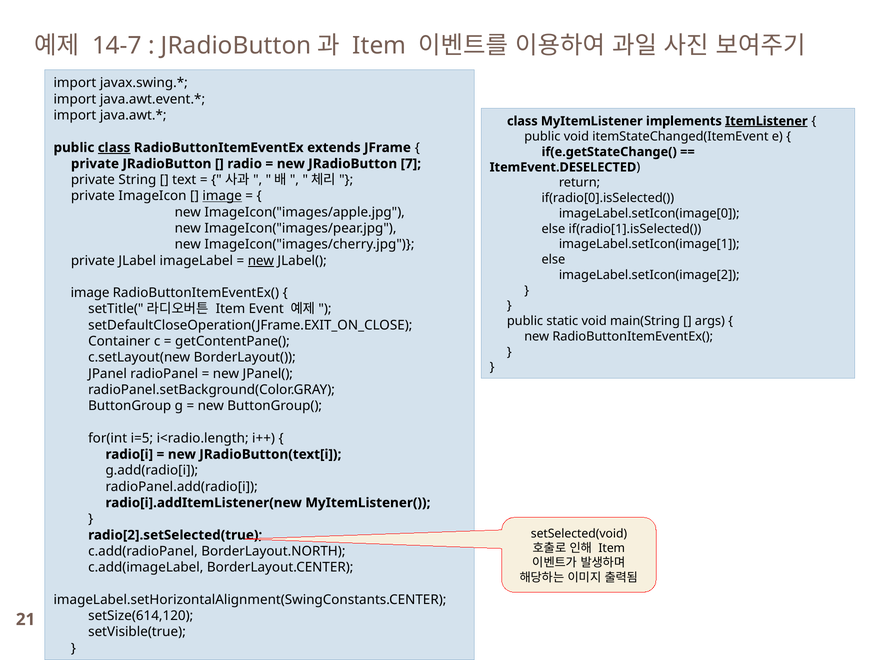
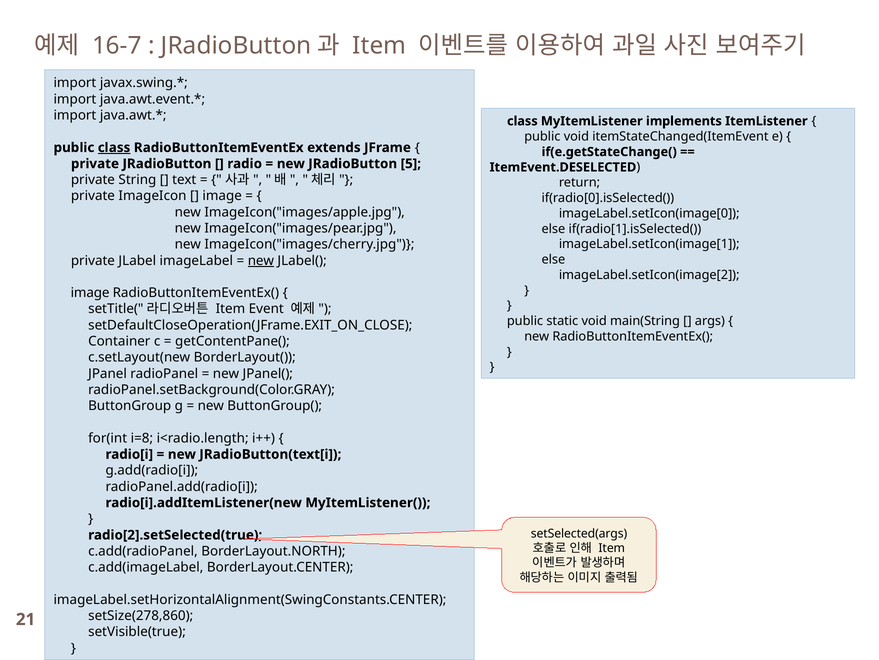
14-7: 14-7 -> 16-7 (117, 46)
ItemListener underline: present -> none (766, 121)
7: 7 -> 5 (411, 164)
image underline: present -> none (222, 196)
i=5: i=5 -> i=8 (142, 438)
setSelected(void: setSelected(void -> setSelected(args (579, 533)
setSize(614,120: setSize(614,120 -> setSize(278,860 (141, 615)
